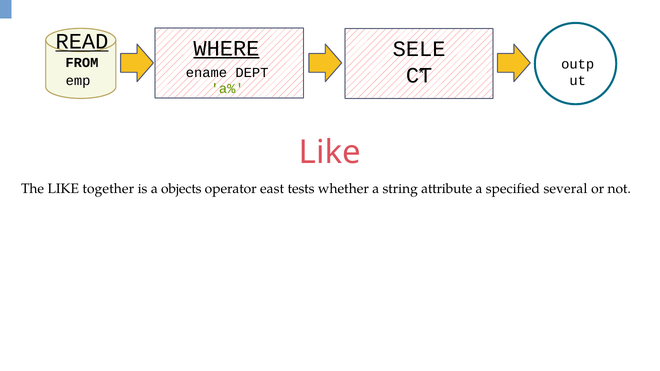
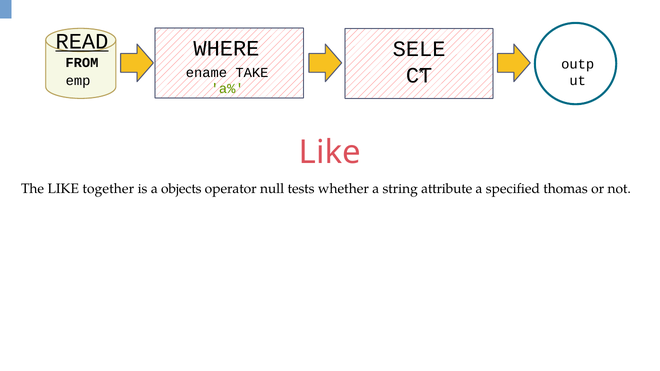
WHERE underline: present -> none (226, 48)
DEPT: DEPT -> TAKE (252, 73)
east: east -> null (272, 189)
several: several -> thomas (566, 189)
